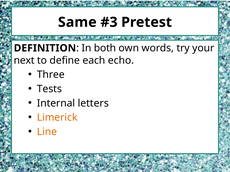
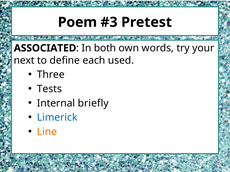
Same: Same -> Poem (77, 22)
DEFINITION: DEFINITION -> ASSOCIATED (45, 48)
echo: echo -> used (121, 61)
letters: letters -> briefly (93, 103)
Limerick colour: orange -> blue (57, 118)
